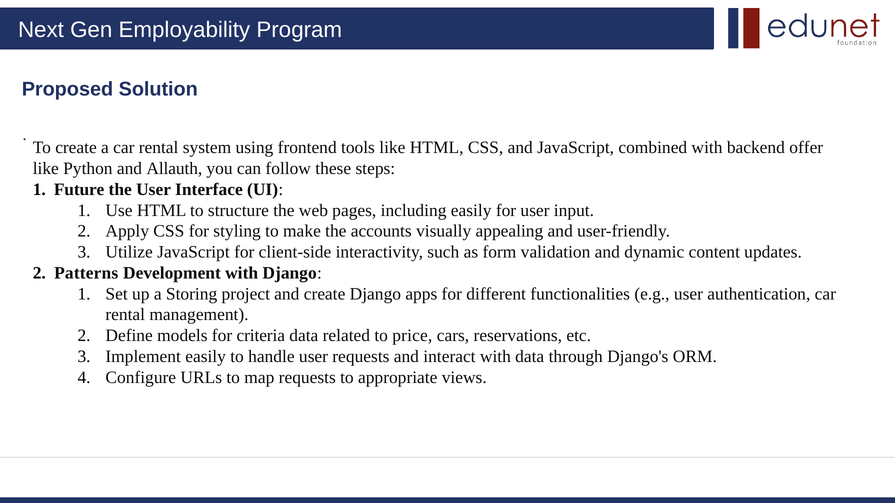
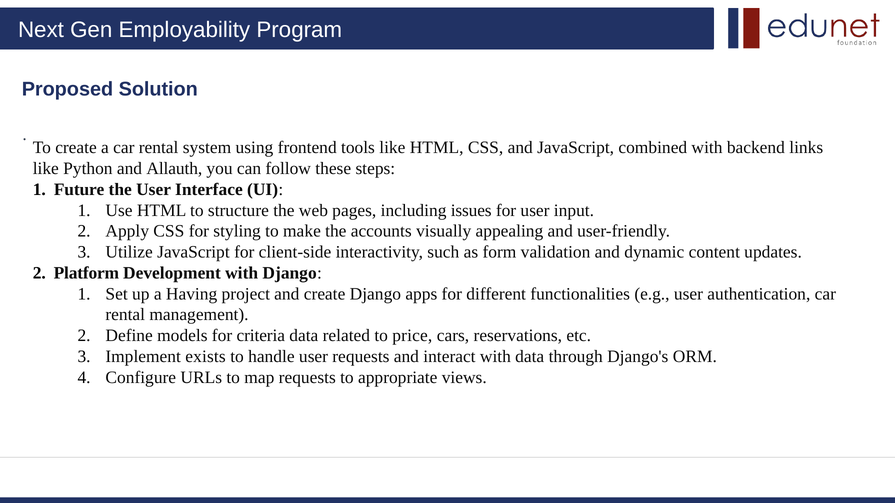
offer: offer -> links (806, 148)
including easily: easily -> issues (471, 210)
Patterns: Patterns -> Platform (86, 273)
Storing: Storing -> Having (192, 294)
Implement easily: easily -> exists (206, 357)
